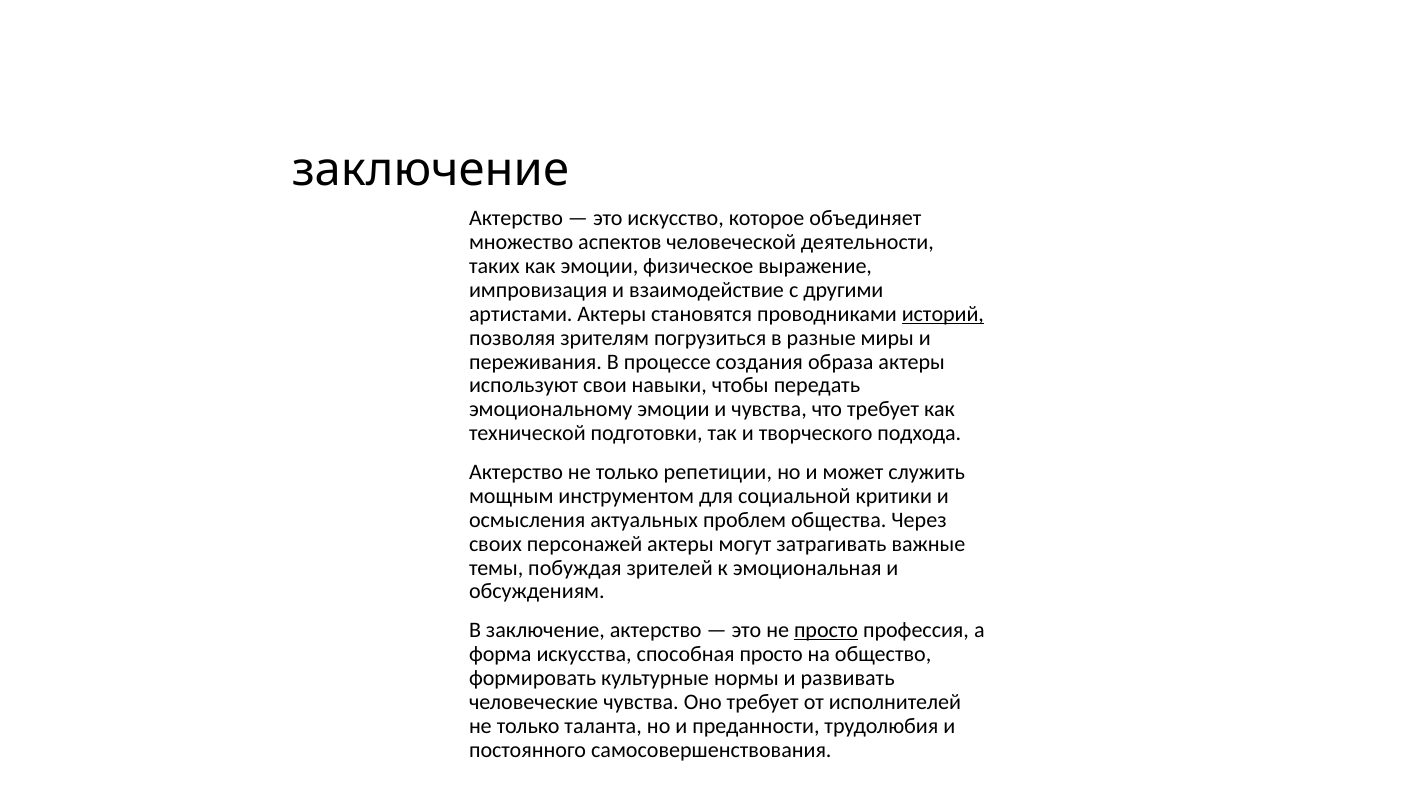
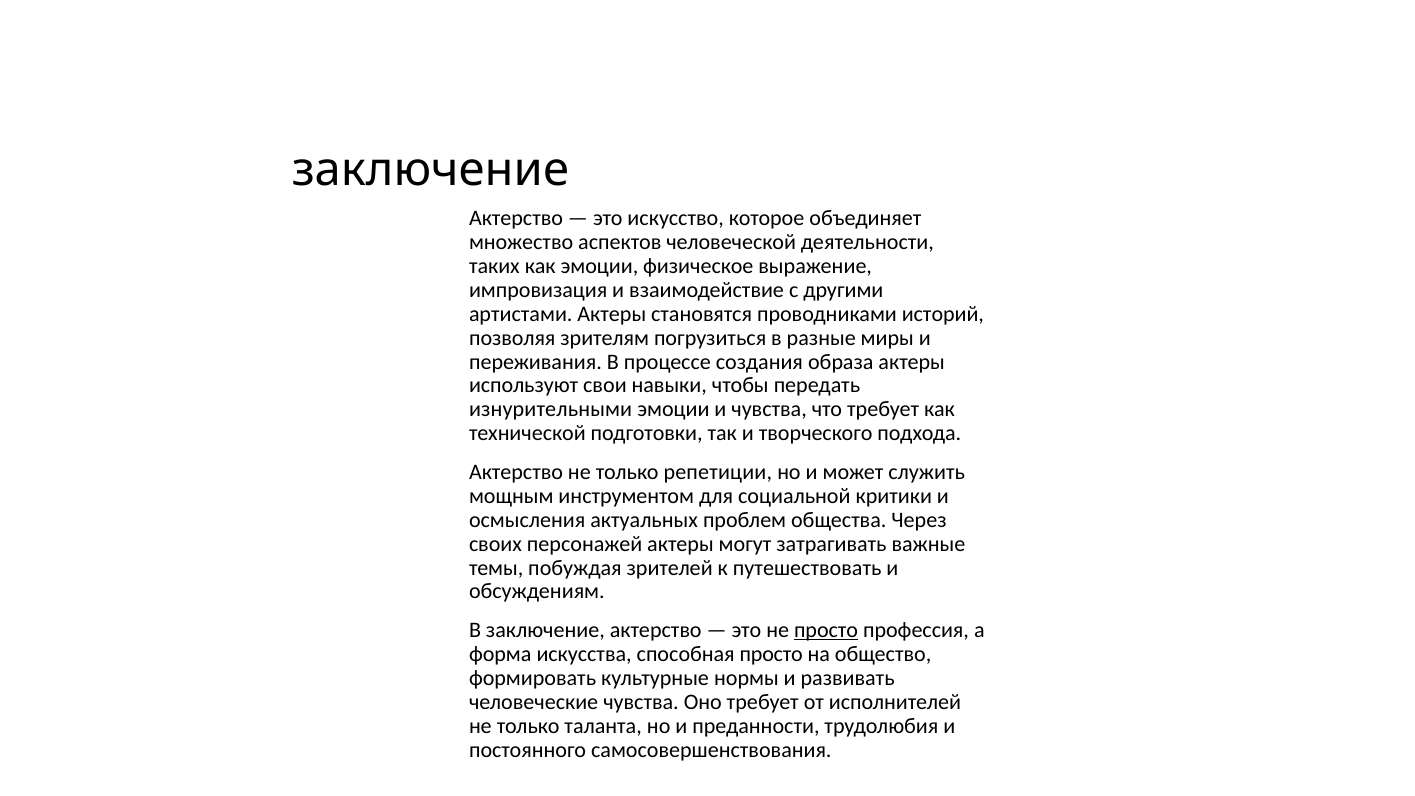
историй underline: present -> none (943, 314)
эмоциональному: эмоциональному -> изнурительными (551, 410)
эмоциональная: эмоциональная -> путешествовать (807, 568)
